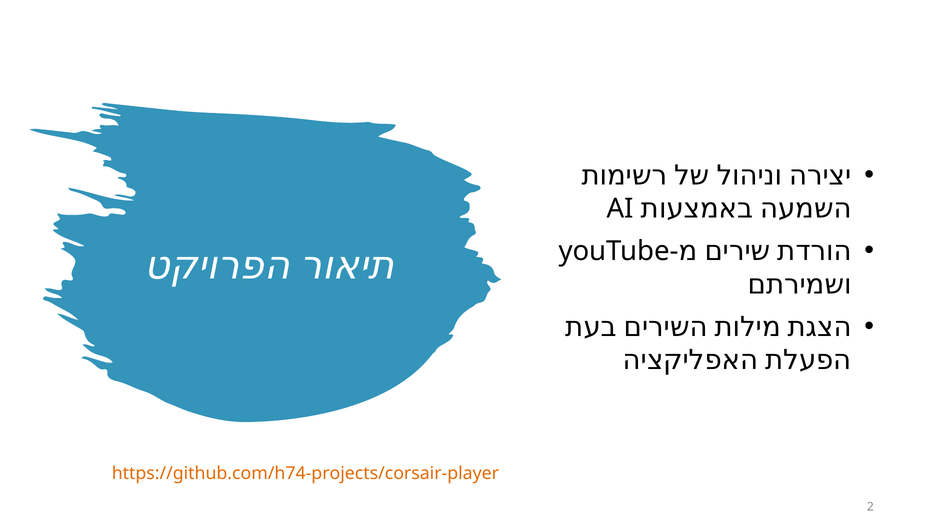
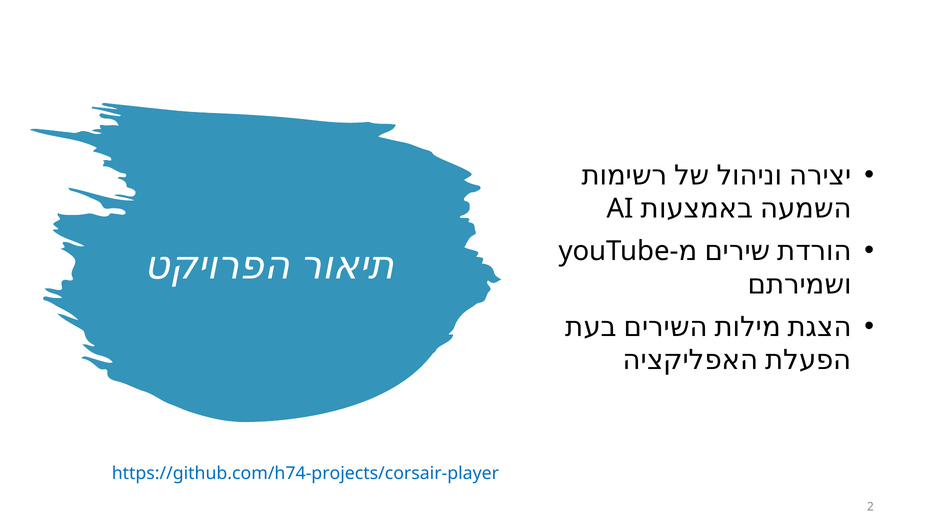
https://github.com/h74-projects/corsair-player colour: orange -> blue (305, 474)
